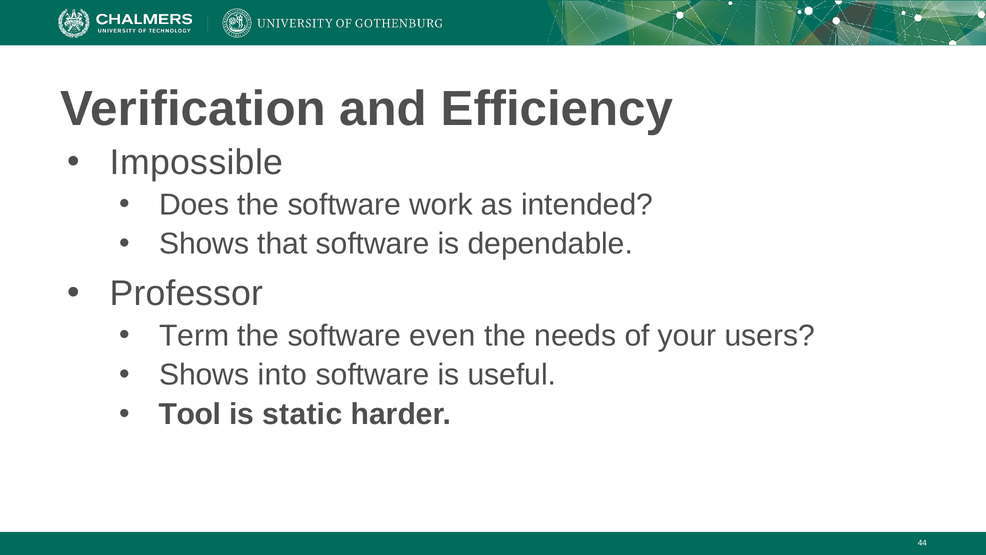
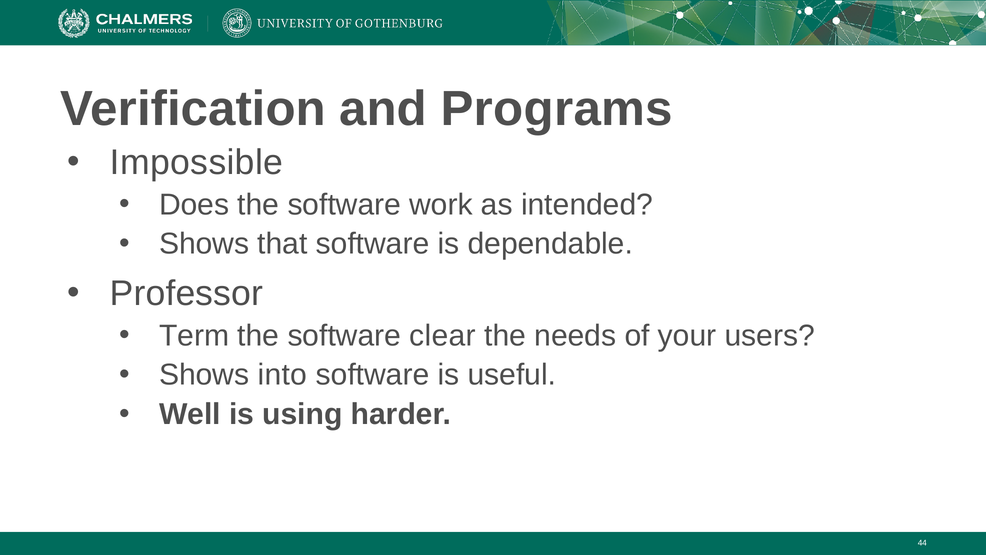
Efficiency: Efficiency -> Programs (557, 109)
even: even -> clear (442, 335)
Tool: Tool -> Well (190, 414)
static: static -> using (302, 414)
